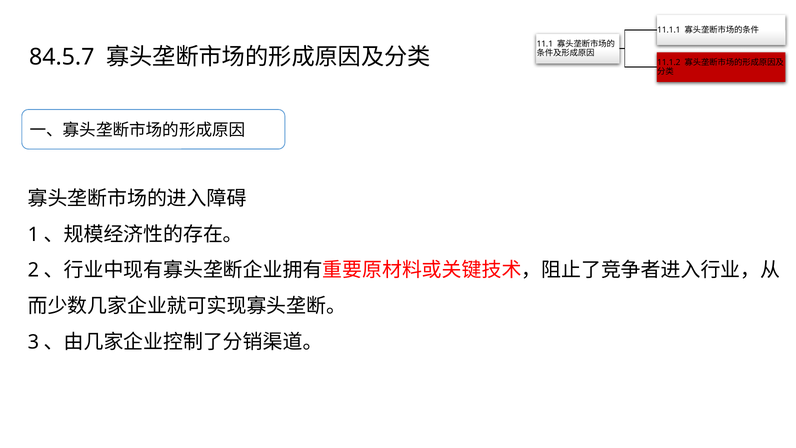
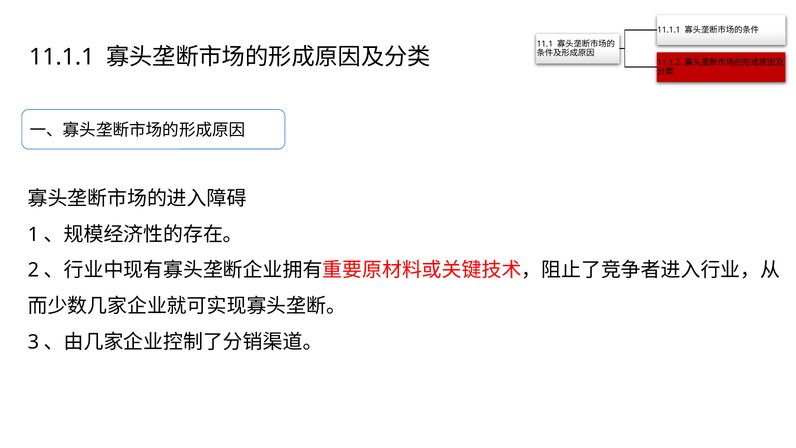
84.5.7: 84.5.7 -> 11.1.1 (62, 57)
